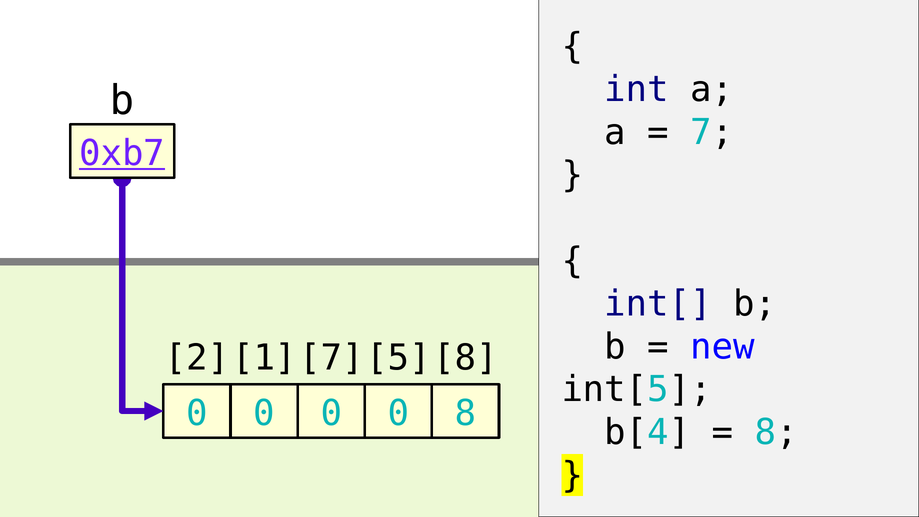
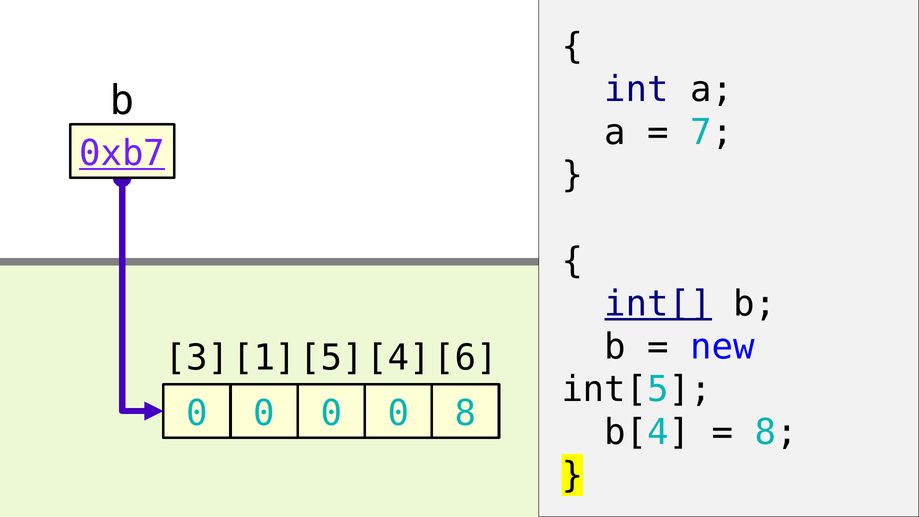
int[ underline: none -> present (658, 304)
2: 2 -> 3 (197, 358)
7: 7 -> 5 (332, 358)
5: 5 -> 4 (399, 358)
8: 8 -> 6 (465, 358)
